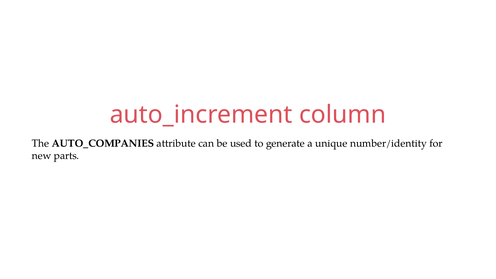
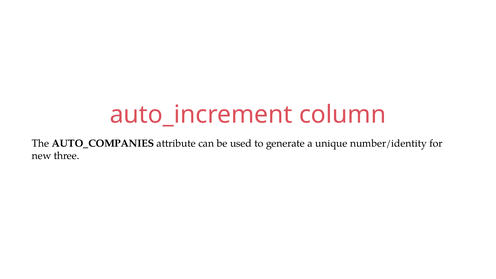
parts: parts -> three (67, 156)
